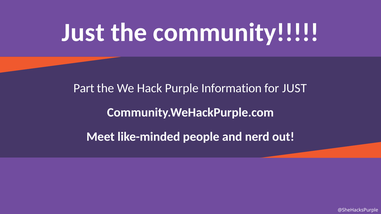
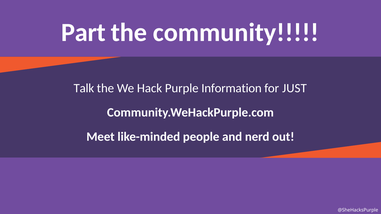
Just: Just -> Part (83, 33)
Part: Part -> Talk (84, 88)
